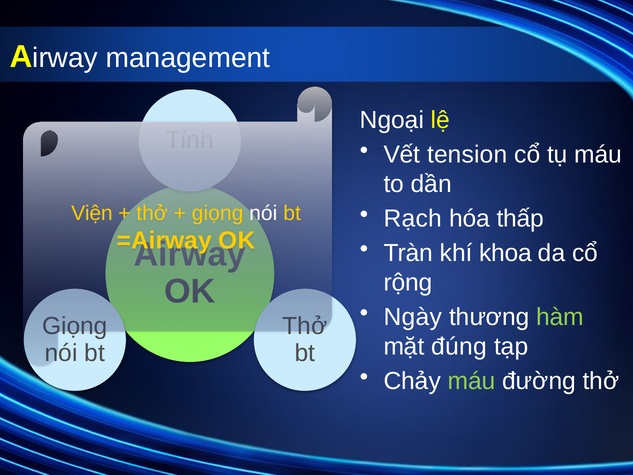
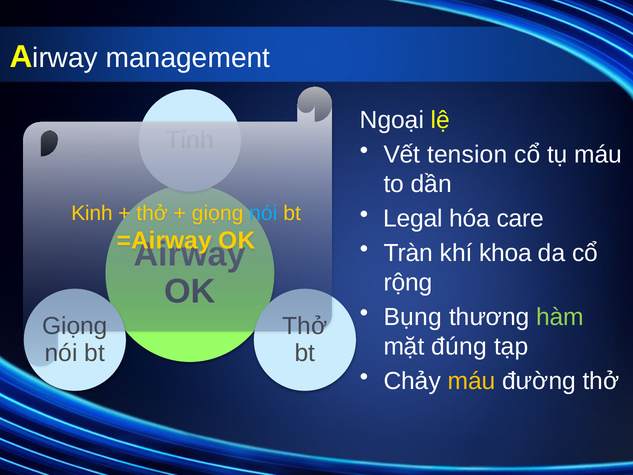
Viện: Viện -> Kinh (92, 213)
nói colour: white -> light blue (263, 213)
Rạch: Rạch -> Legal (413, 218)
thấp: thấp -> care (520, 218)
Ngày: Ngày -> Bụng (413, 317)
máu colour: light green -> yellow (472, 381)
